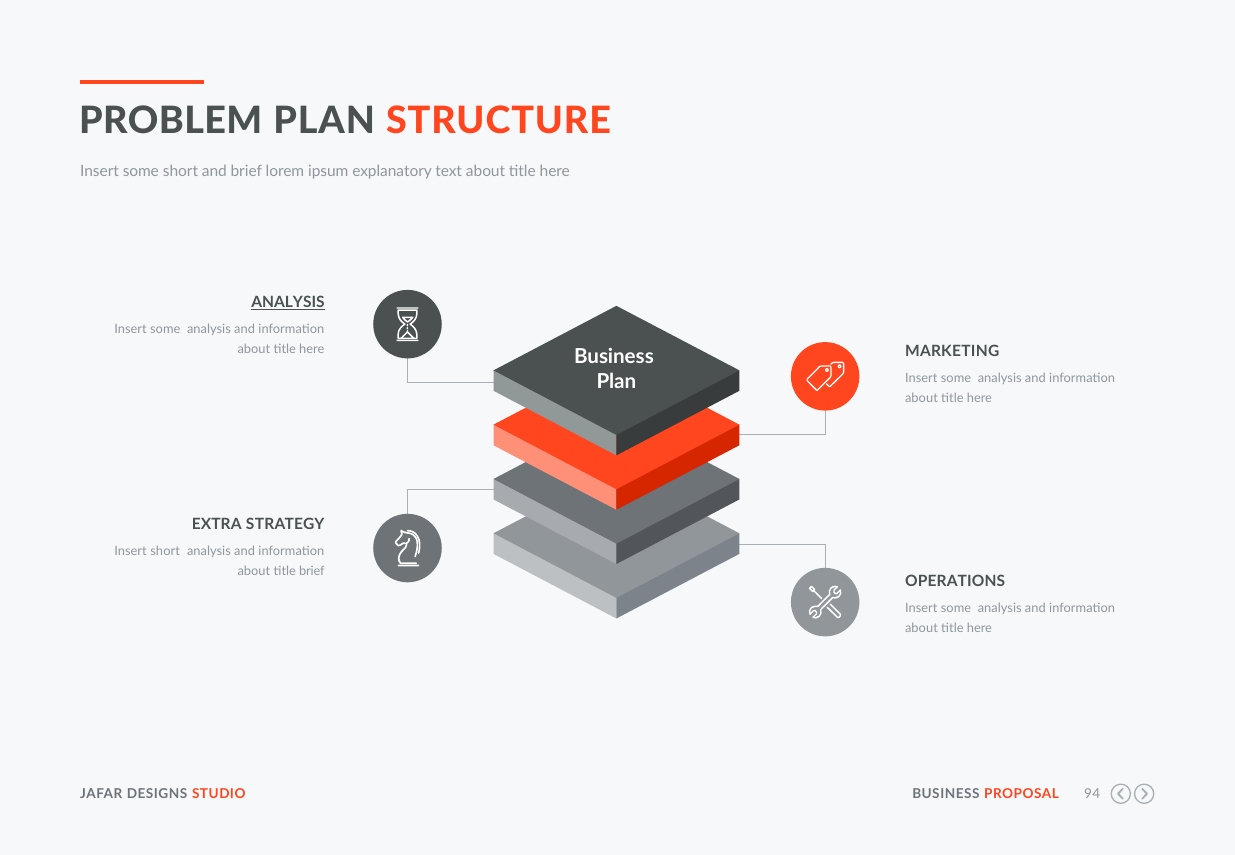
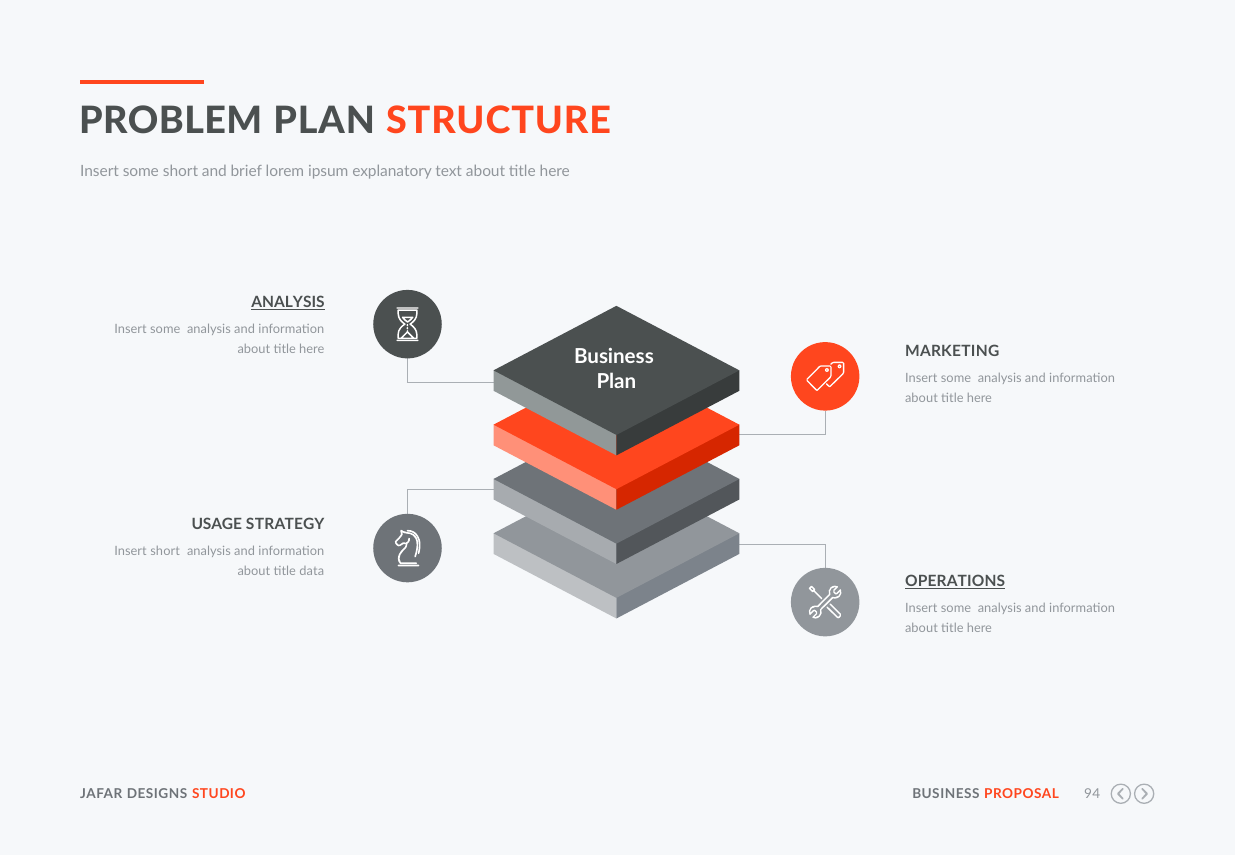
EXTRA: EXTRA -> USAGE (217, 524)
title brief: brief -> data (312, 571)
OPERATIONS underline: none -> present (955, 581)
